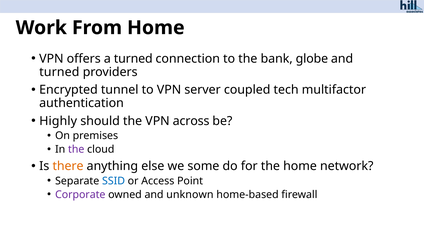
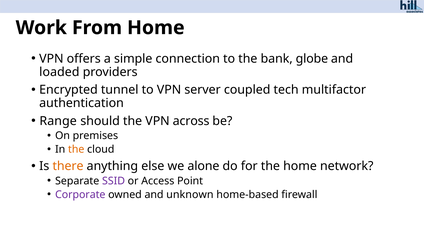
a turned: turned -> simple (133, 59)
turned: turned -> loaded (59, 72)
Highly: Highly -> Range (58, 121)
the colour: purple -> orange (76, 149)
some: some -> alone (203, 166)
SSID colour: blue -> purple (114, 180)
